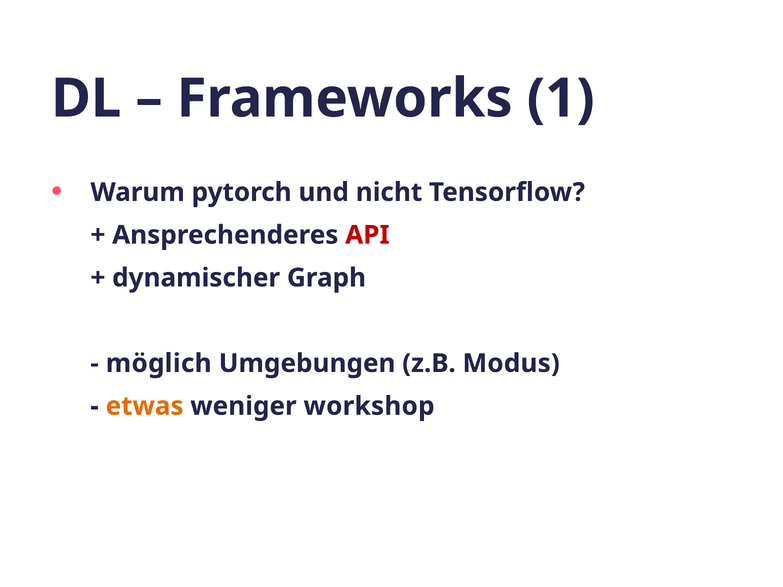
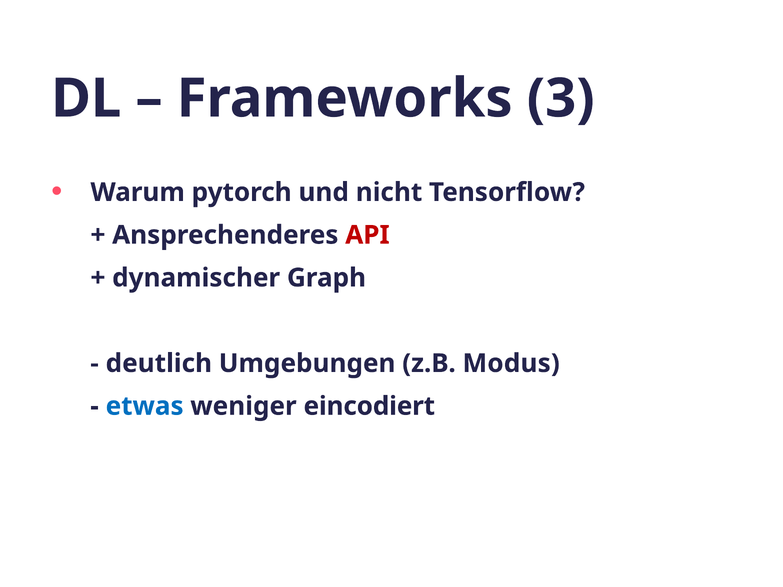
1: 1 -> 3 (561, 99)
möglich: möglich -> deutlich (159, 364)
etwas colour: orange -> blue (145, 406)
workshop: workshop -> eincodiert (369, 406)
